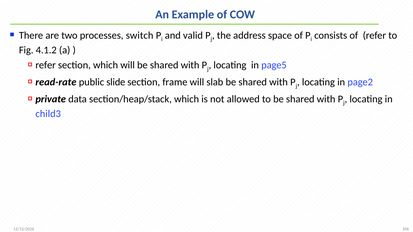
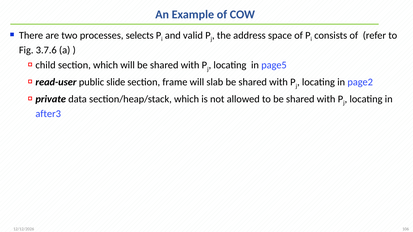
switch: switch -> selects (140, 35)
4.1.2: 4.1.2 -> 3.7.6 (46, 50)
refer: refer -> child (46, 65)
read-rate: read-rate -> read-user (56, 82)
child3: child3 -> after3 (48, 114)
